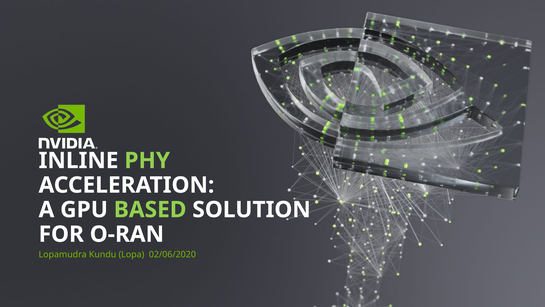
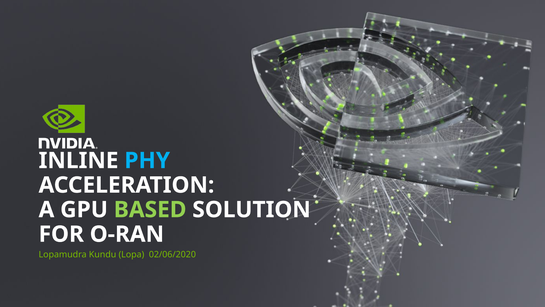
PHY colour: light green -> light blue (147, 160)
